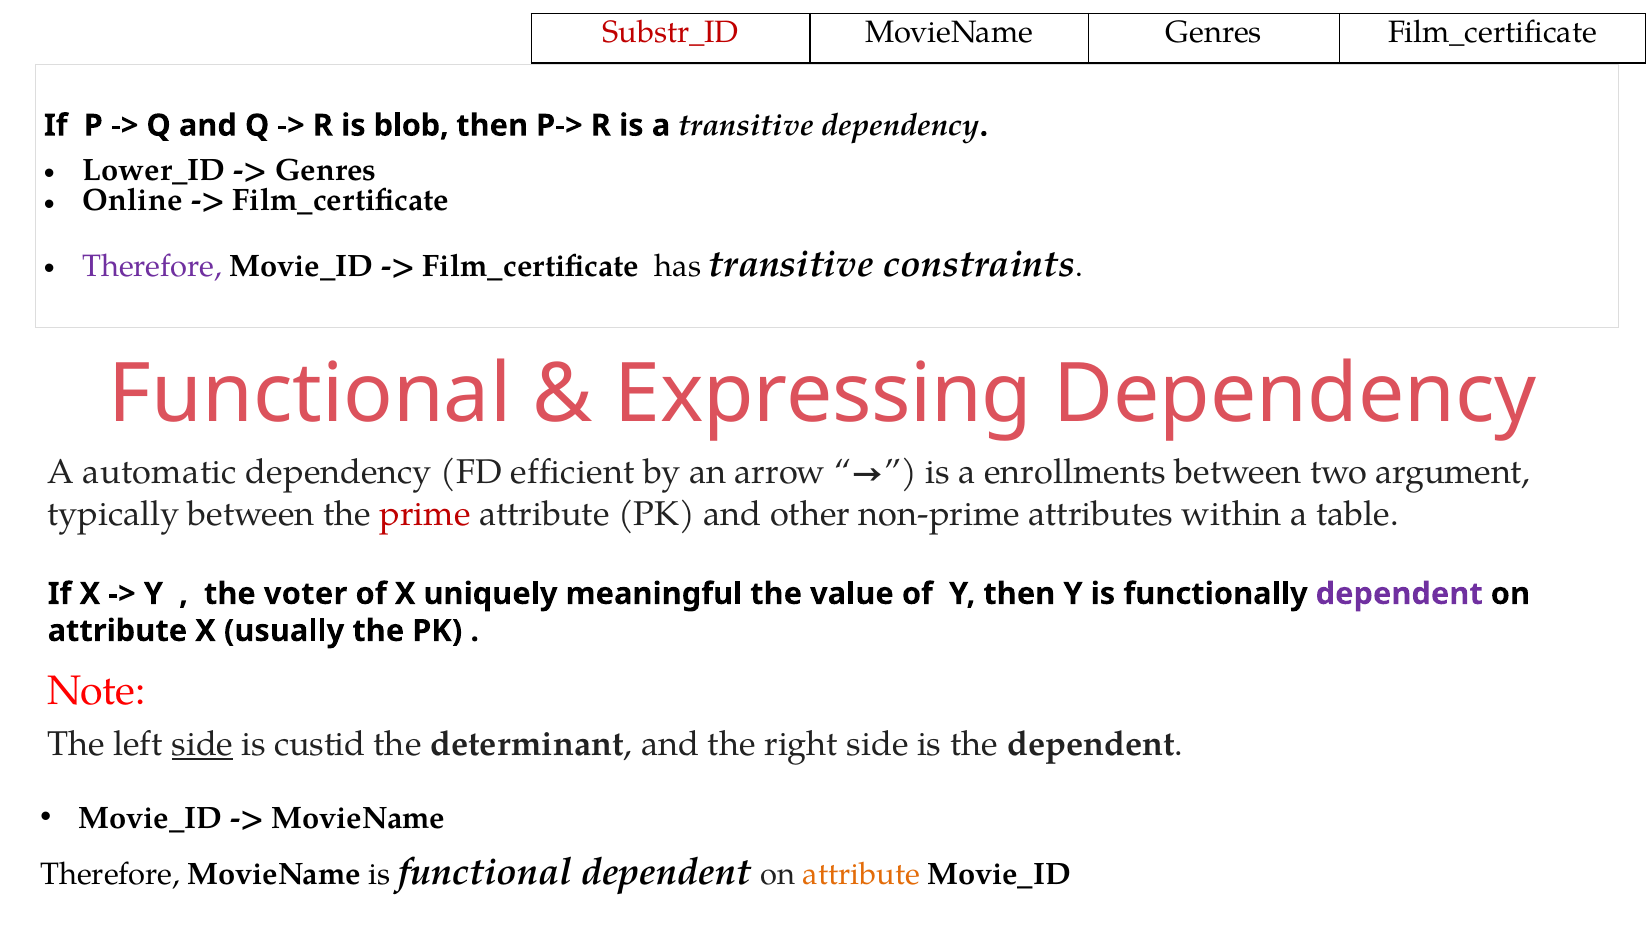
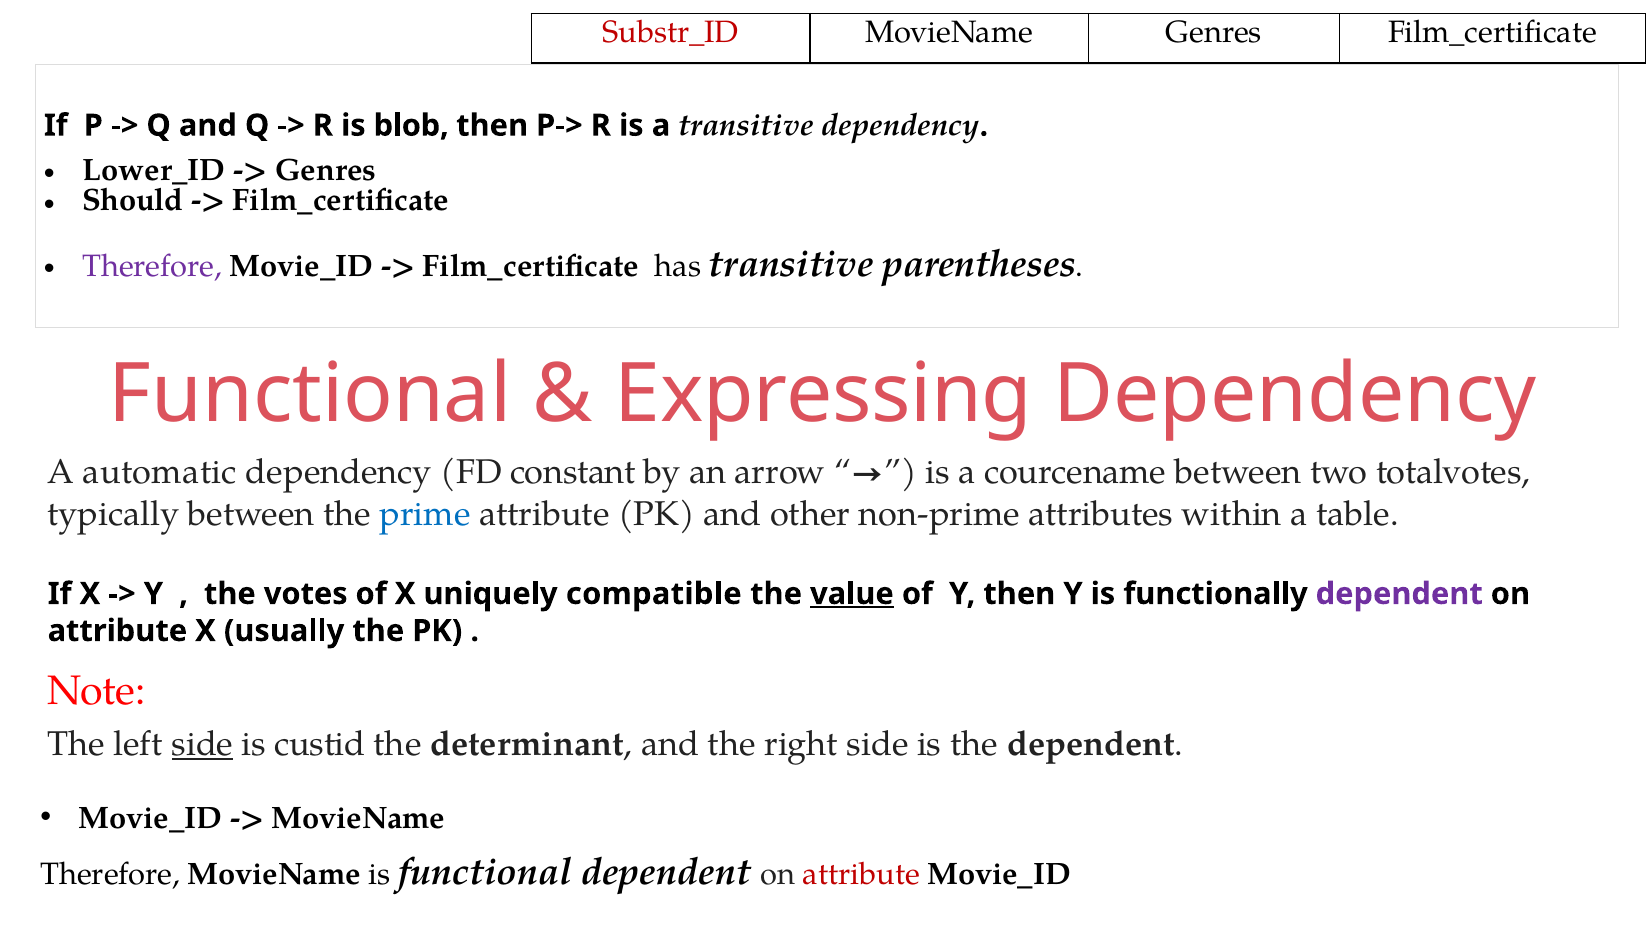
Online: Online -> Should (133, 200)
constraints: constraints -> parentheses (980, 264)
efficient: efficient -> constant (573, 473)
enrollments: enrollments -> courcename (1075, 473)
argument: argument -> totalvotes (1453, 473)
prime colour: red -> blue (425, 514)
voter: voter -> votes (306, 594)
meaningful: meaningful -> compatible (654, 594)
value underline: none -> present (852, 594)
attribute colour: orange -> red (861, 874)
